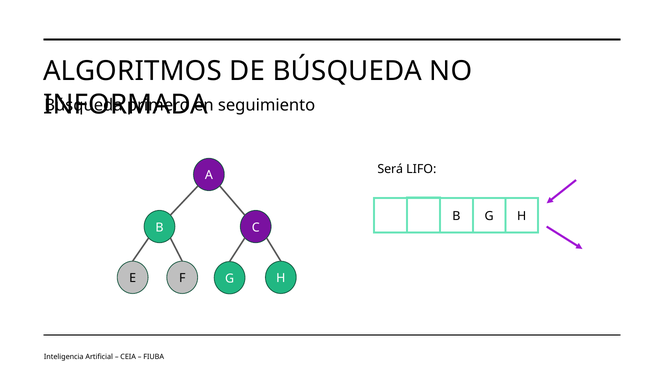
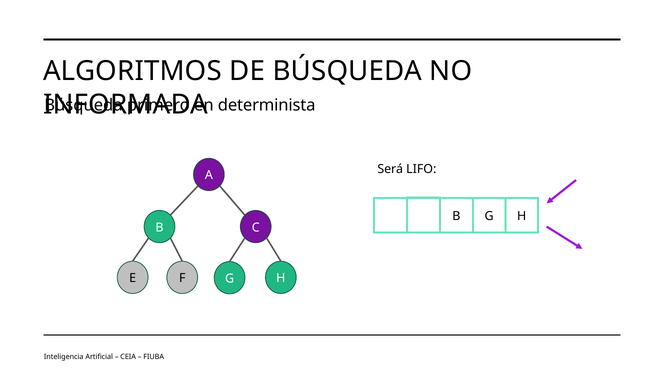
seguimiento: seguimiento -> determinista (267, 105)
